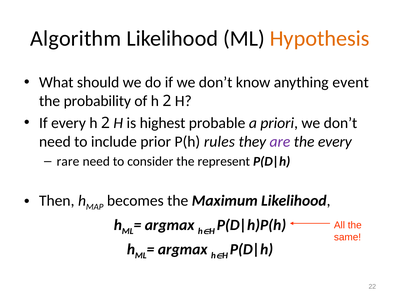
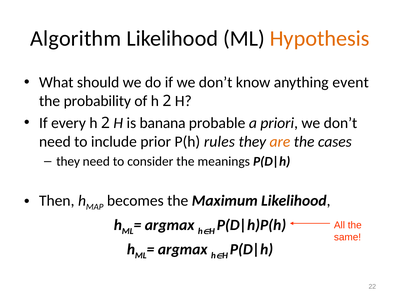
highest: highest -> banana (163, 123)
are colour: purple -> orange (280, 142)
the every: every -> cases (335, 142)
rare: rare -> they (68, 161)
represent: represent -> meanings (224, 161)
